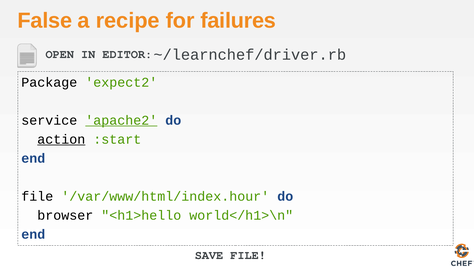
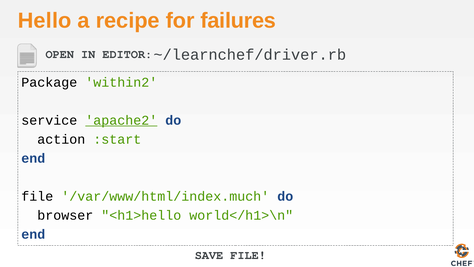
False: False -> Hello (45, 20)
expect2: expect2 -> within2 (121, 82)
action underline: present -> none (61, 139)
/var/www/html/index.hour: /var/www/html/index.hour -> /var/www/html/index.much (165, 196)
